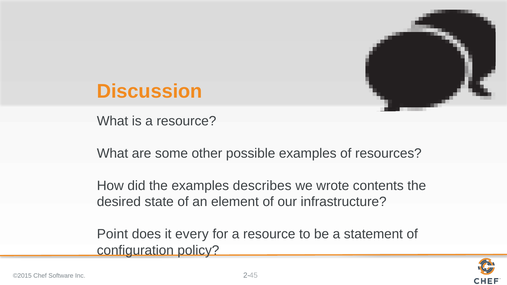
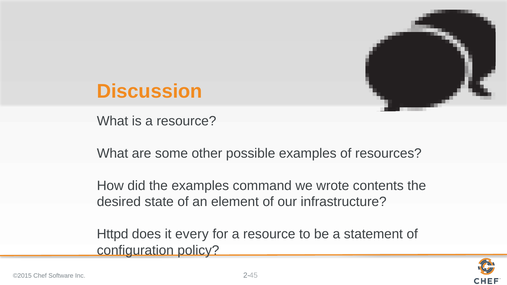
describes: describes -> command (262, 186)
Point: Point -> Httpd (113, 234)
